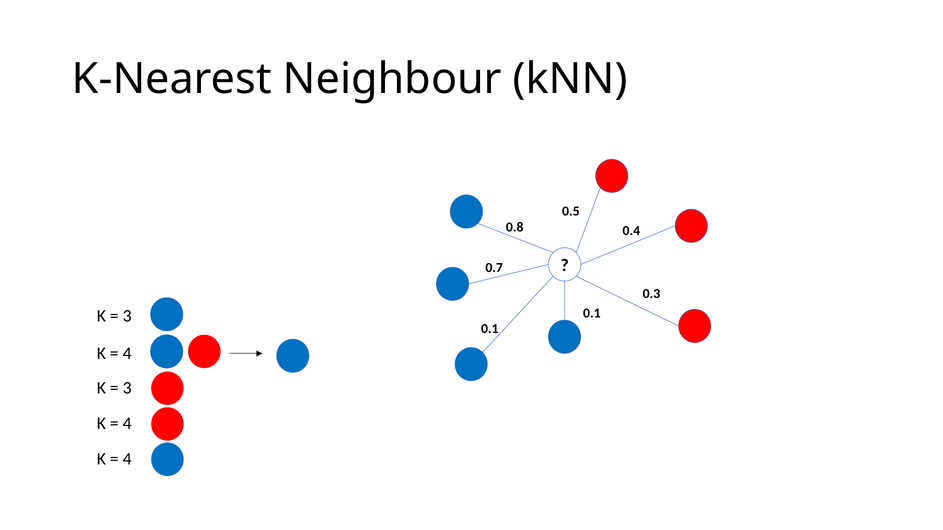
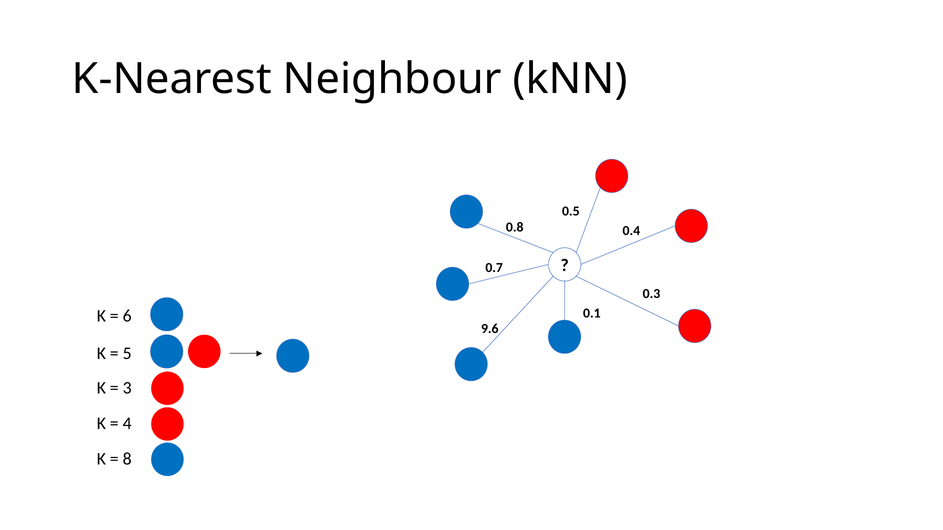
3: 3 -> 6 (127, 316)
0.1: 0.1 -> 9.6 (490, 329)
4: 4 -> 5 (127, 354)
4: 4 -> 8 (127, 459)
